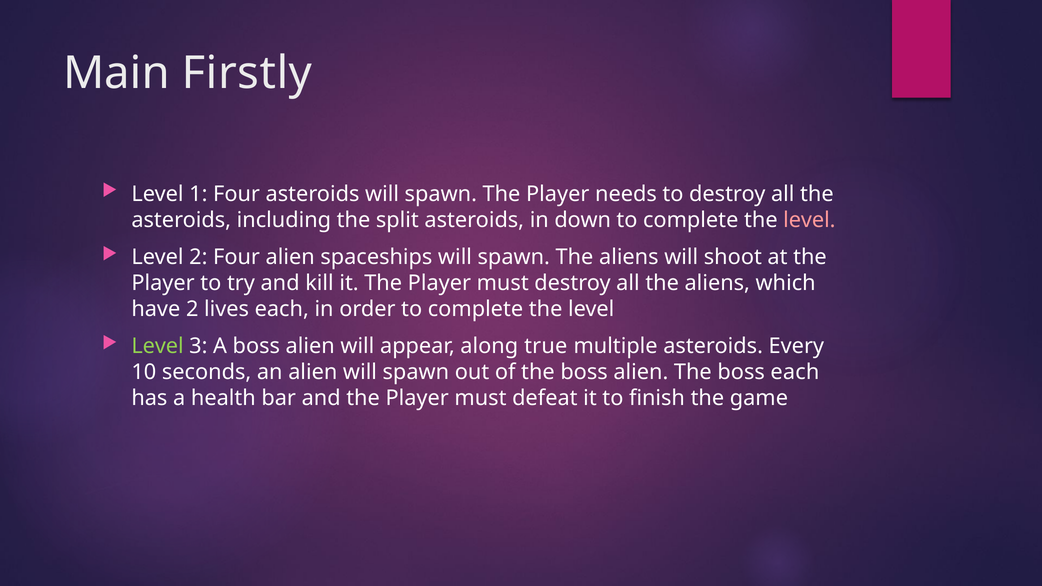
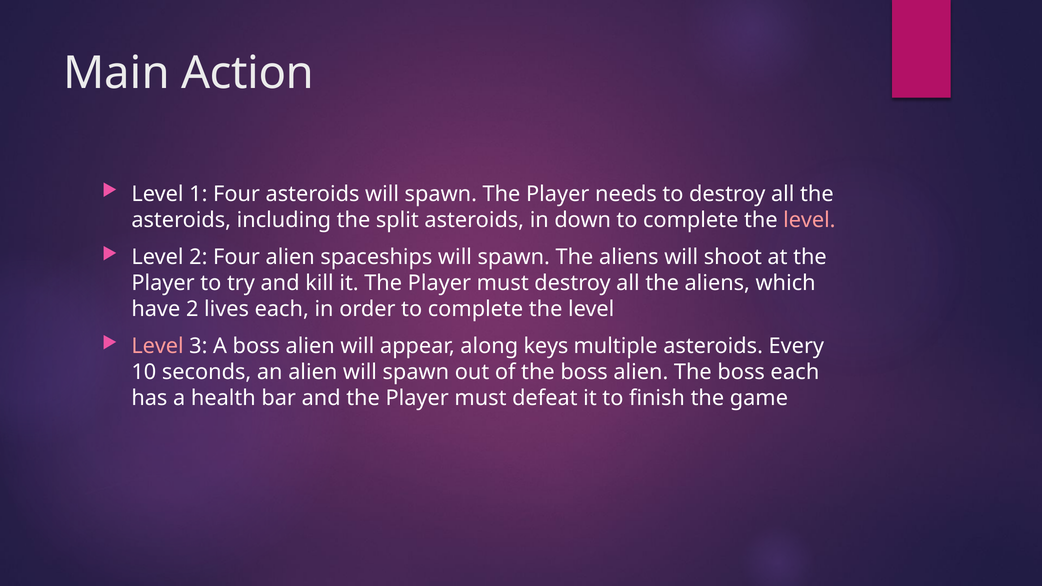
Firstly: Firstly -> Action (247, 73)
Level colour: light green -> pink (158, 346)
true: true -> keys (546, 346)
